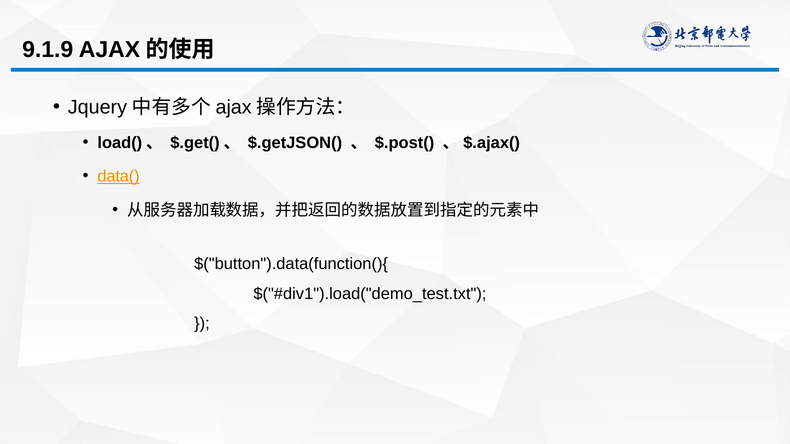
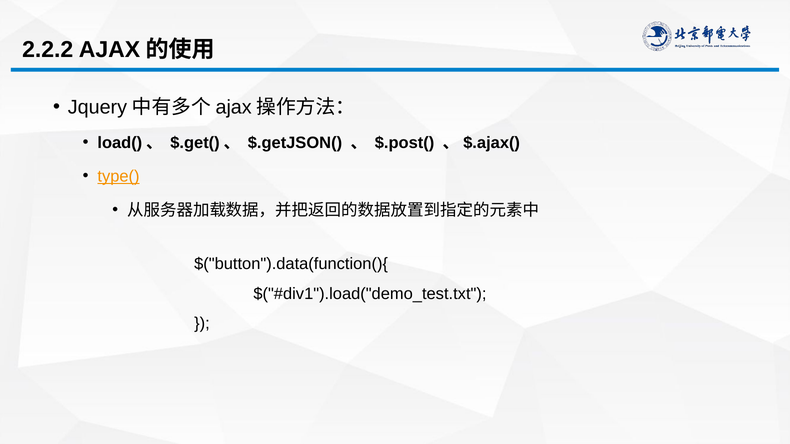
9.1.9: 9.1.9 -> 2.2.2 (48, 50)
data(: data( -> type( (118, 177)
